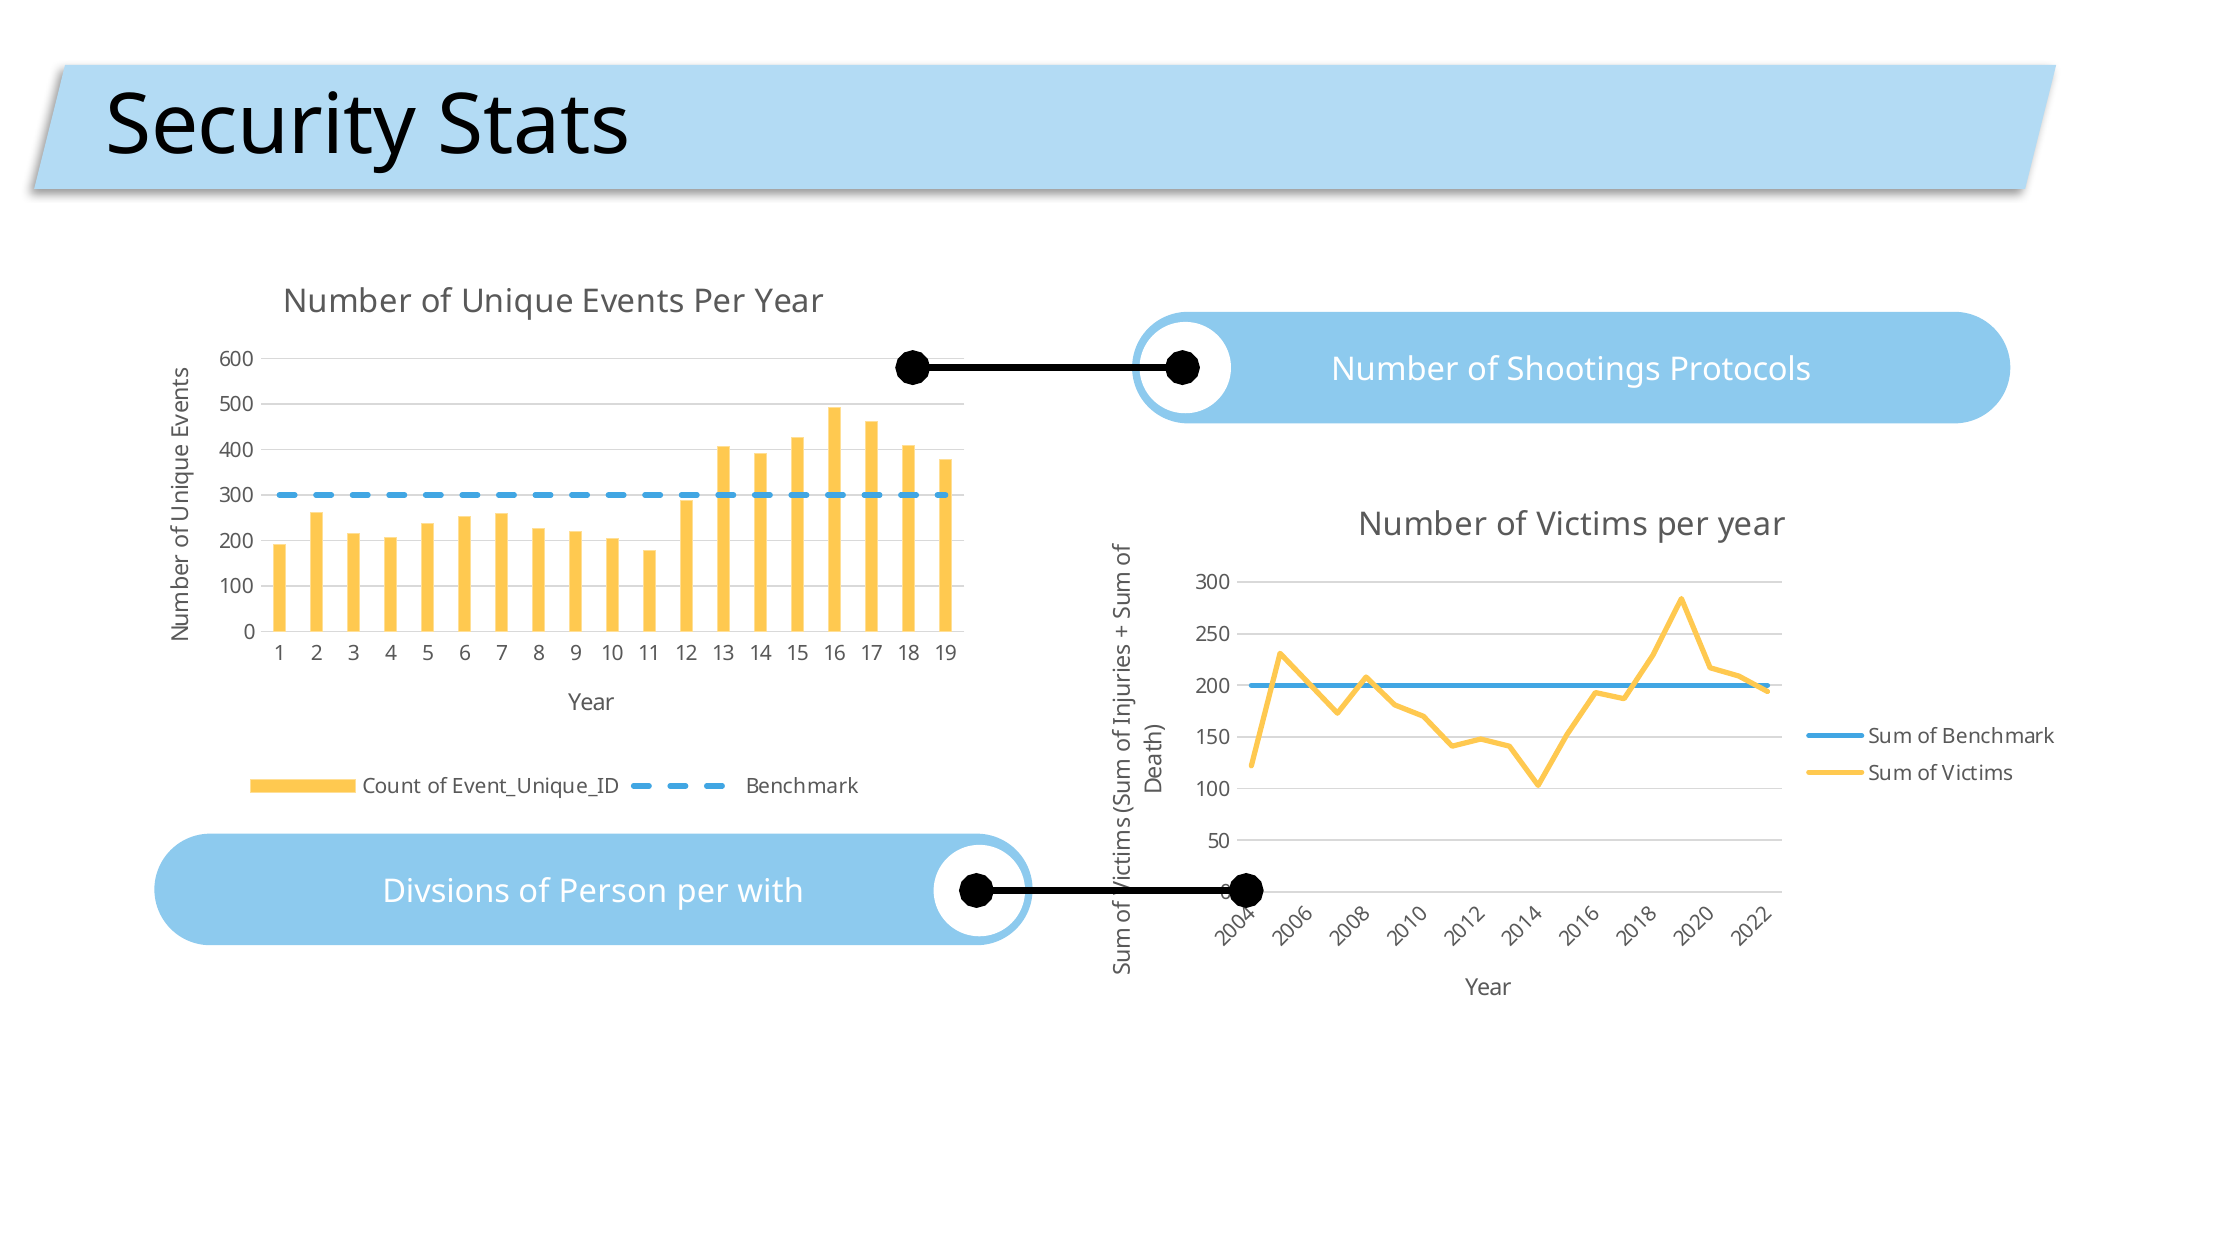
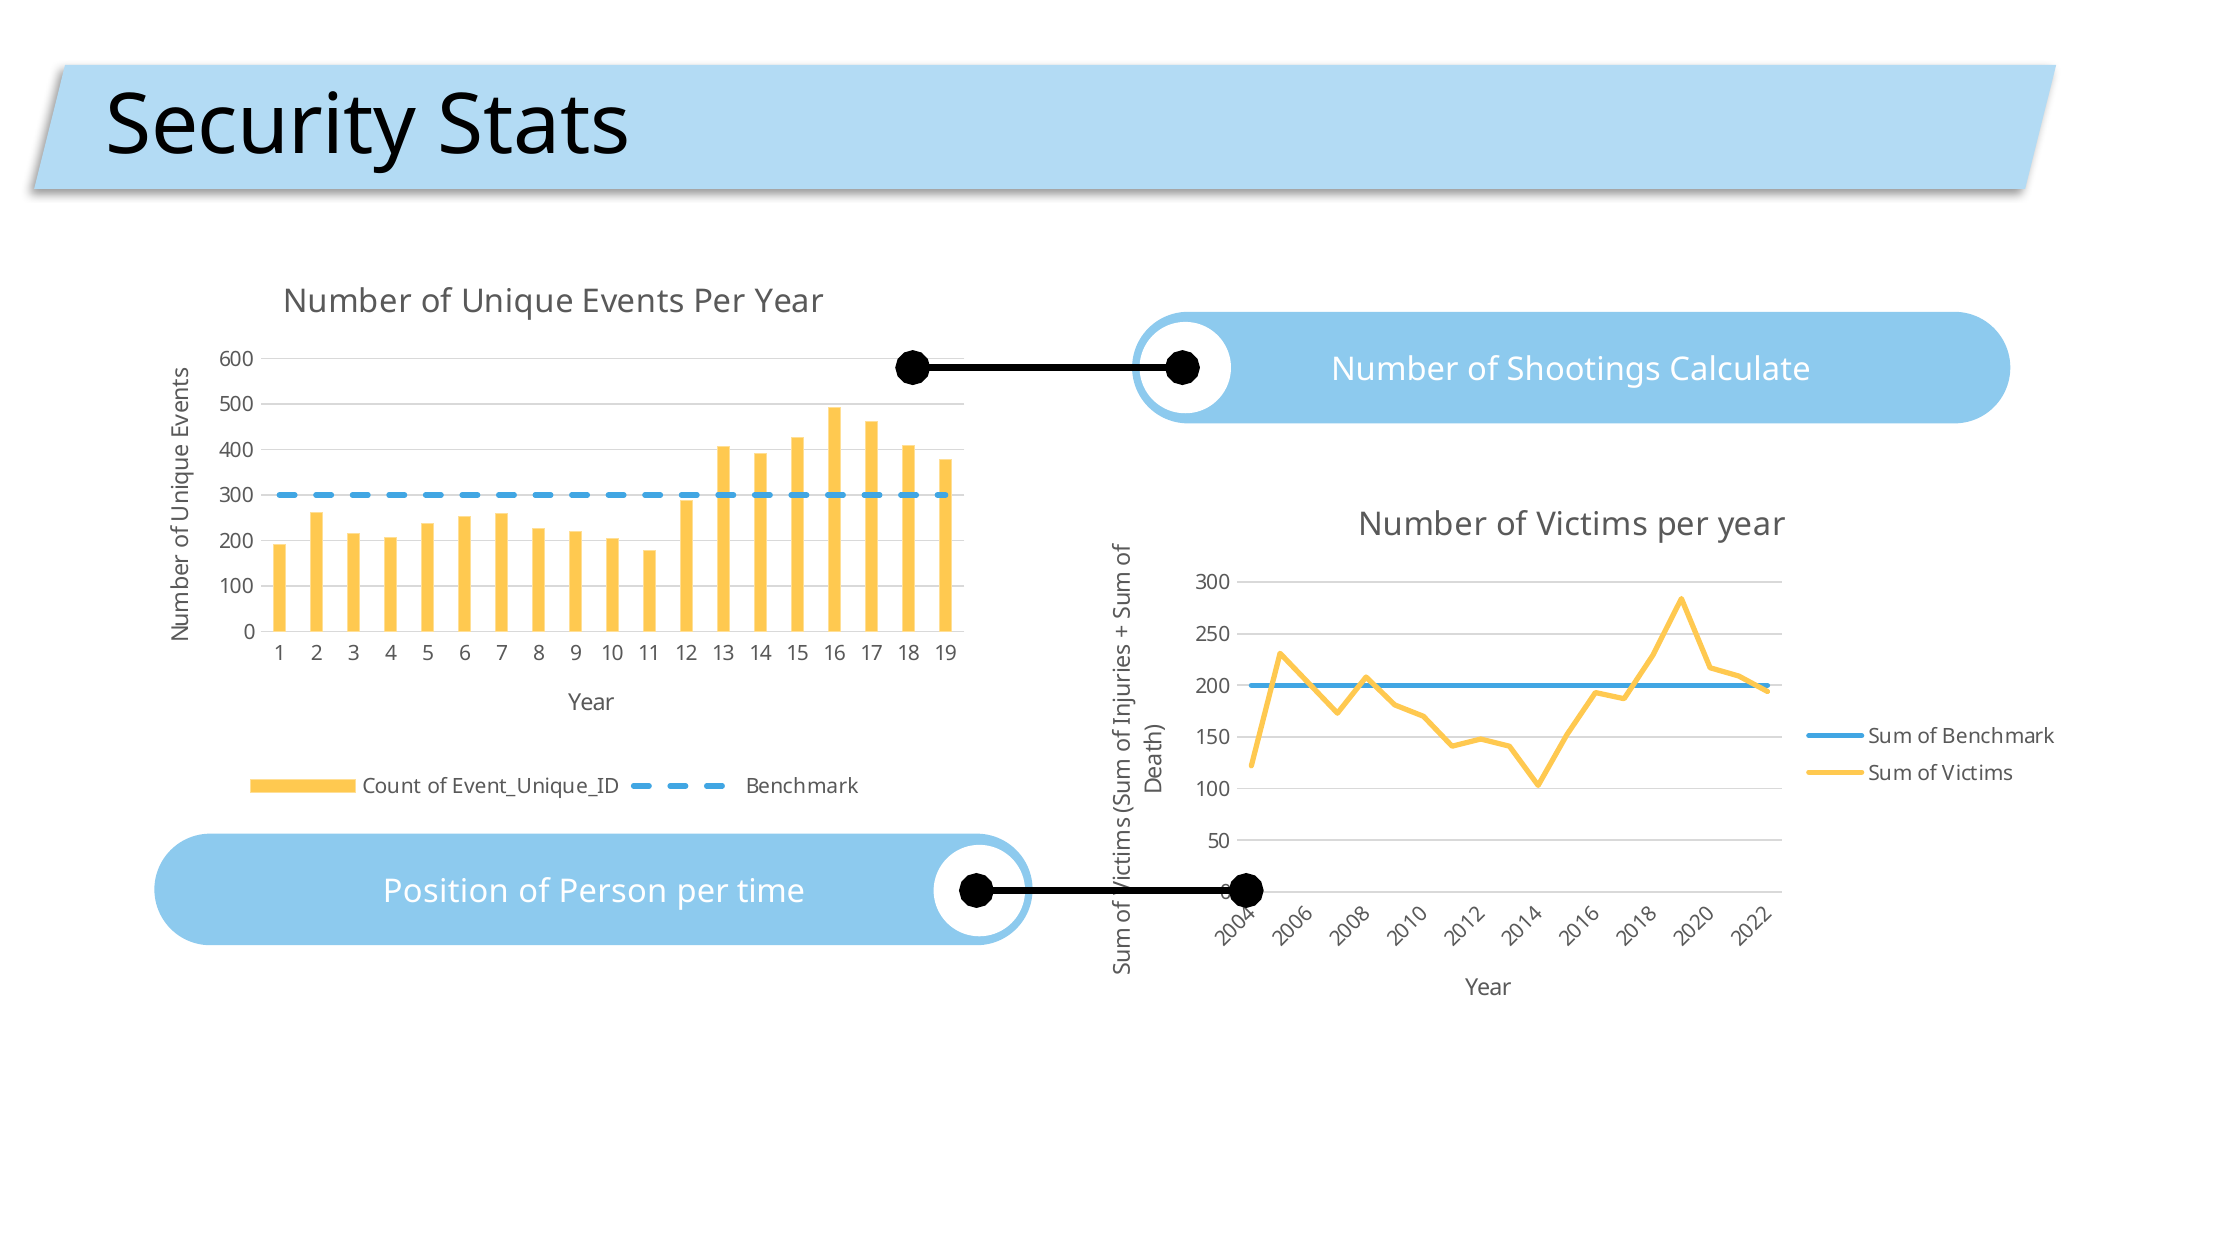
Protocols: Protocols -> Calculate (1740, 370)
Divsions: Divsions -> Position (446, 892)
with: with -> time (771, 892)
